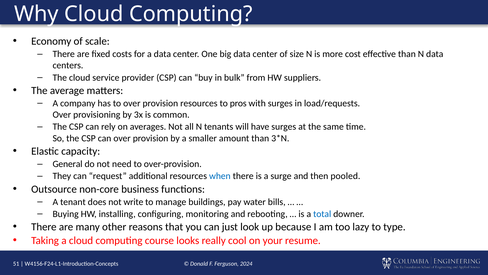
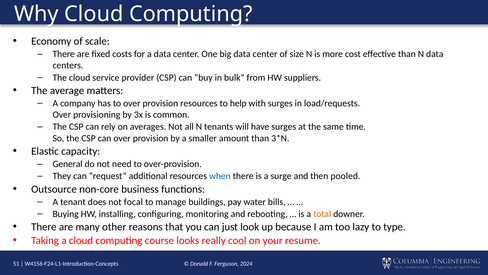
pros: pros -> help (238, 103)
write: write -> focal (133, 202)
total colour: blue -> orange (322, 214)
